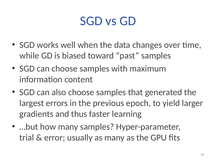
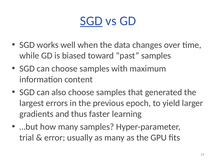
SGD underline: none -> present (91, 21)
